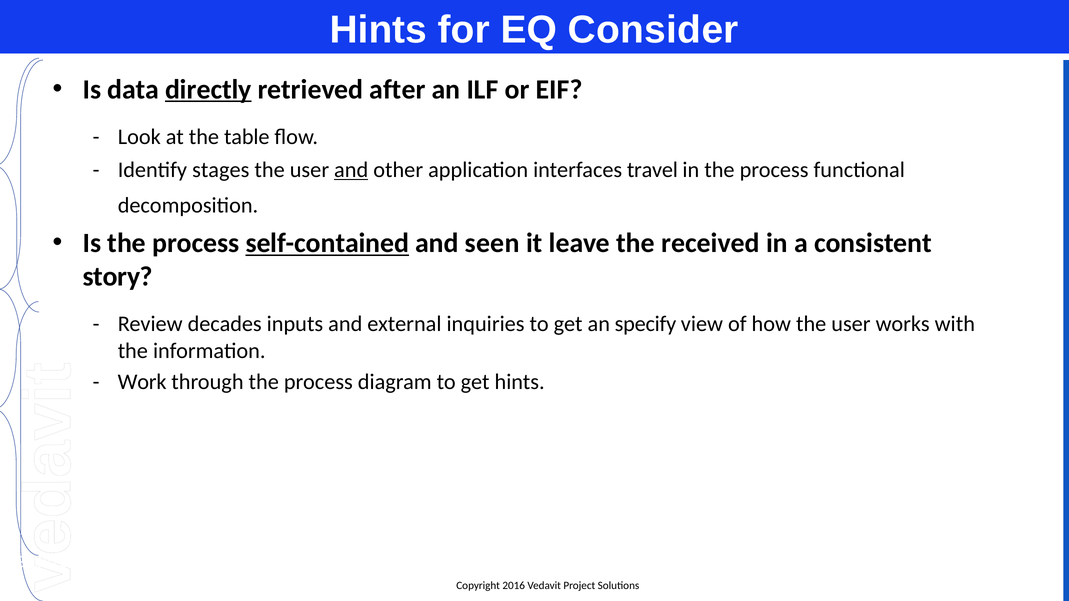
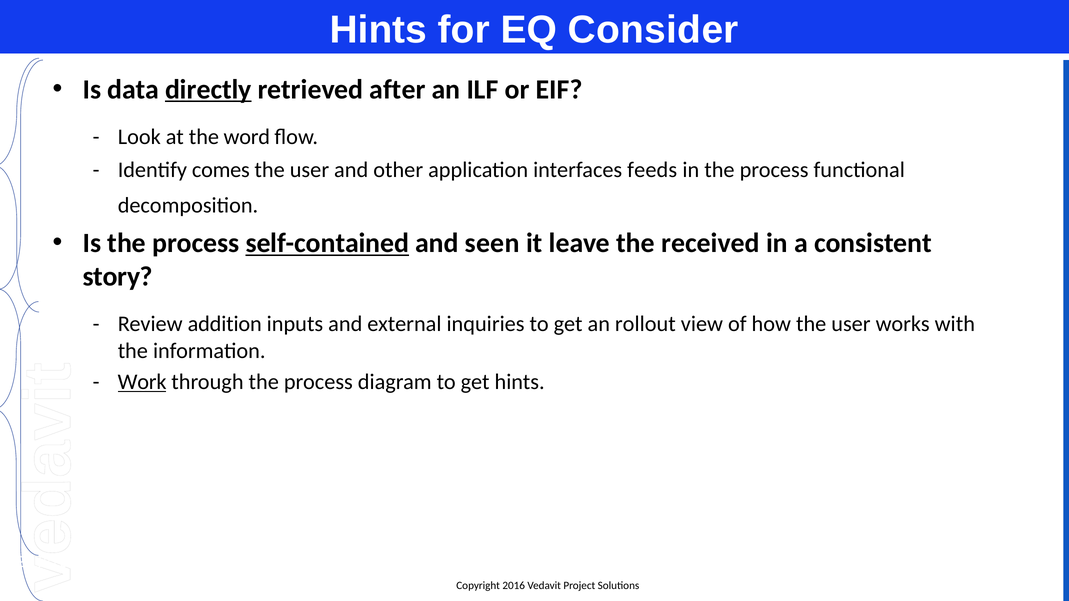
table: table -> word (247, 137)
stages: stages -> comes (221, 170)
and underline: present -> none (351, 170)
travel: travel -> feeds (652, 170)
decades: decades -> addition (225, 324)
specify: specify -> rollout (645, 324)
Work underline: none -> present (142, 382)
